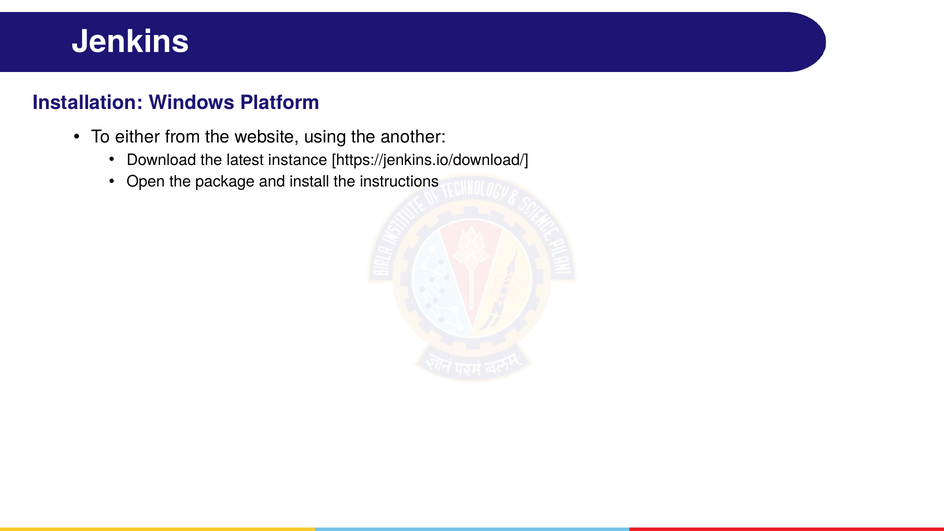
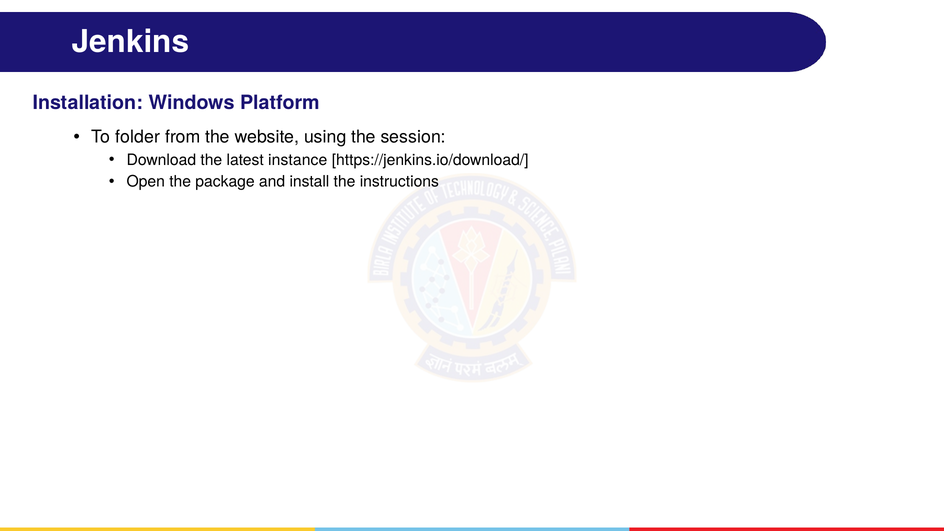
either: either -> folder (138, 137)
another: another -> session (413, 137)
